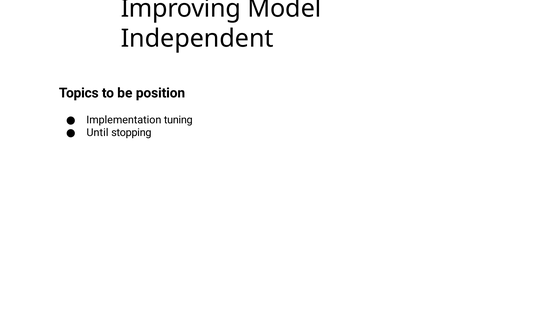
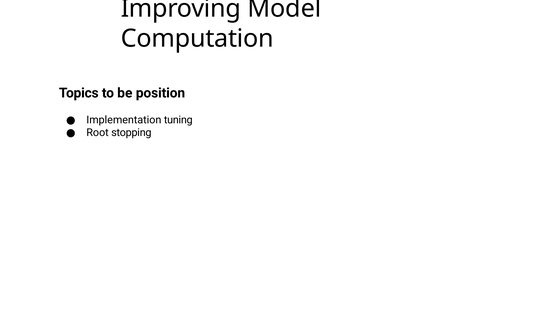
Independent: Independent -> Computation (197, 39)
Until: Until -> Root (98, 133)
